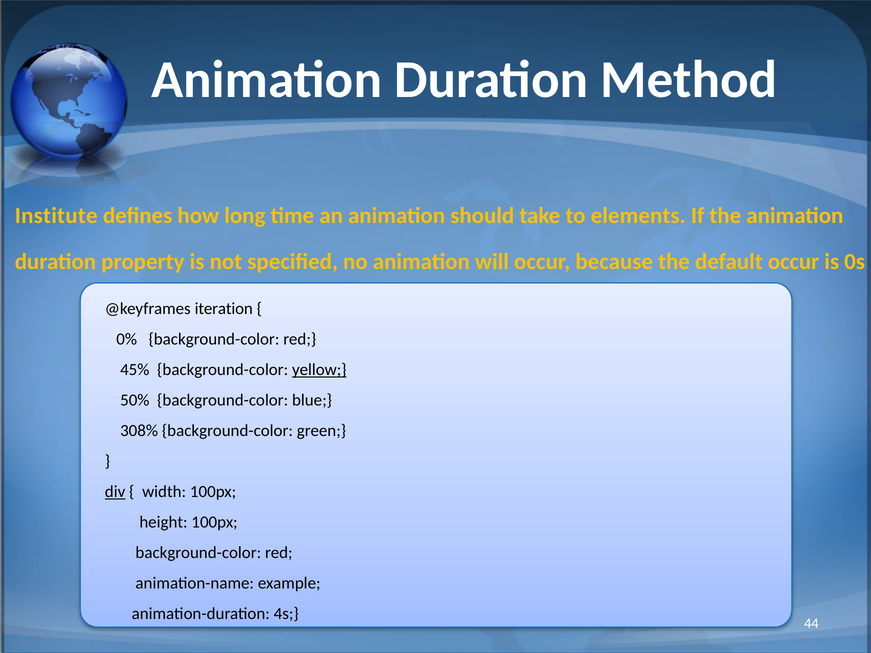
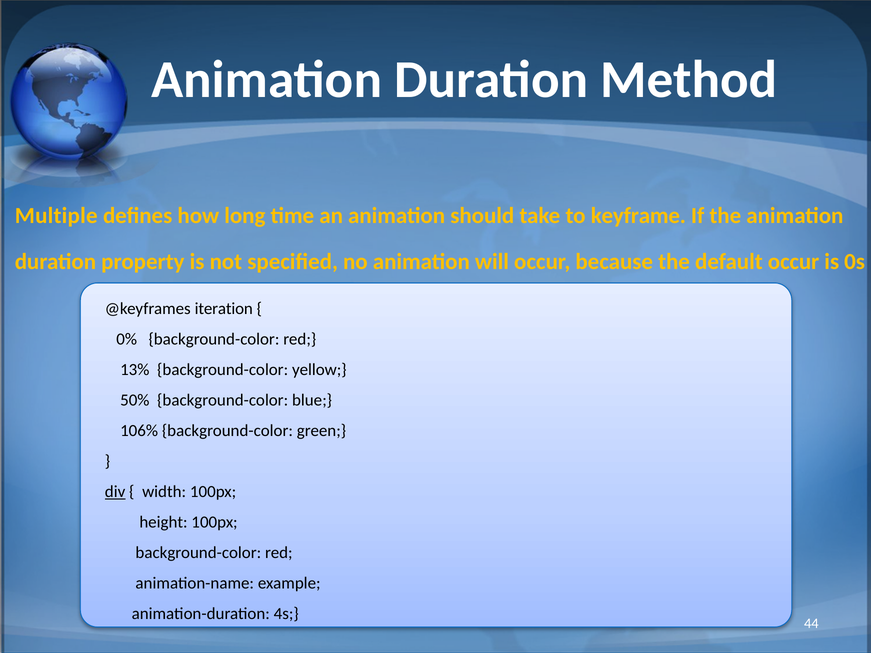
Institute: Institute -> Multiple (56, 216)
elements: elements -> keyframe (638, 216)
45%: 45% -> 13% (135, 370)
yellow underline: present -> none (319, 370)
308%: 308% -> 106% (139, 431)
